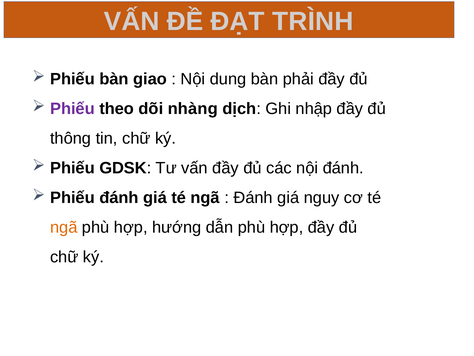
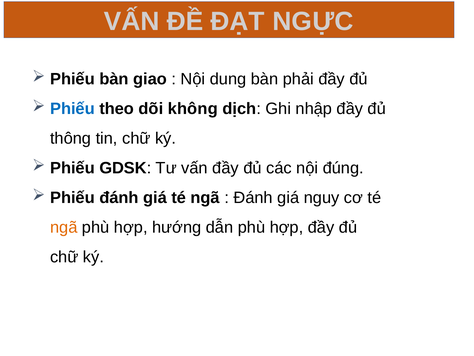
TRÌNH: TRÌNH -> NGỰC (313, 21)
Phiếu colour: purple -> blue (72, 109)
nhàng: nhàng -> không (193, 109)
nội đánh: đánh -> đúng (343, 168)
